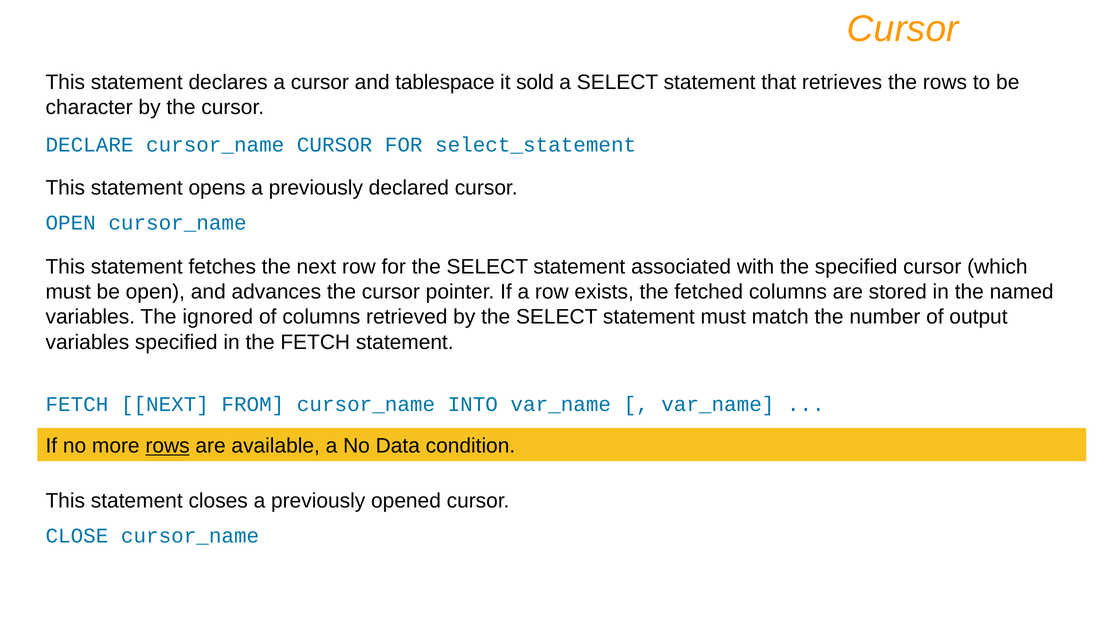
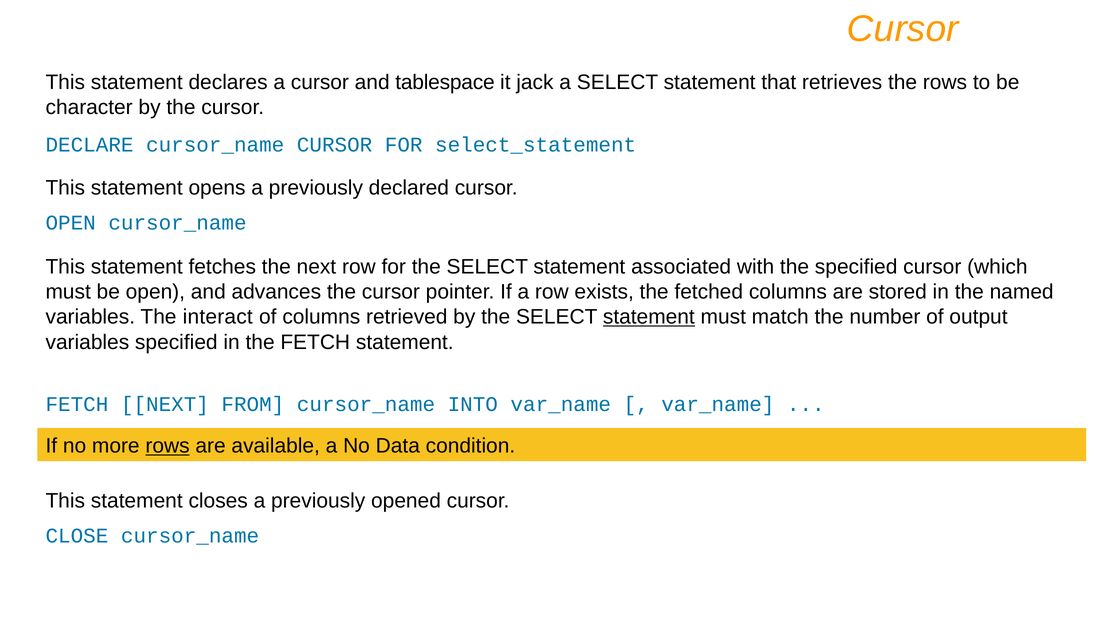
sold: sold -> jack (535, 82)
ignored: ignored -> interact (218, 317)
statement underline: none -> present (649, 317)
